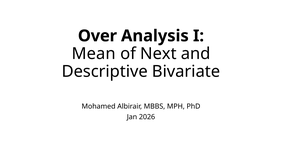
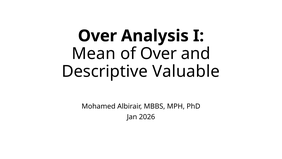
of Next: Next -> Over (158, 54)
Bivariate: Bivariate -> Valuable (186, 71)
